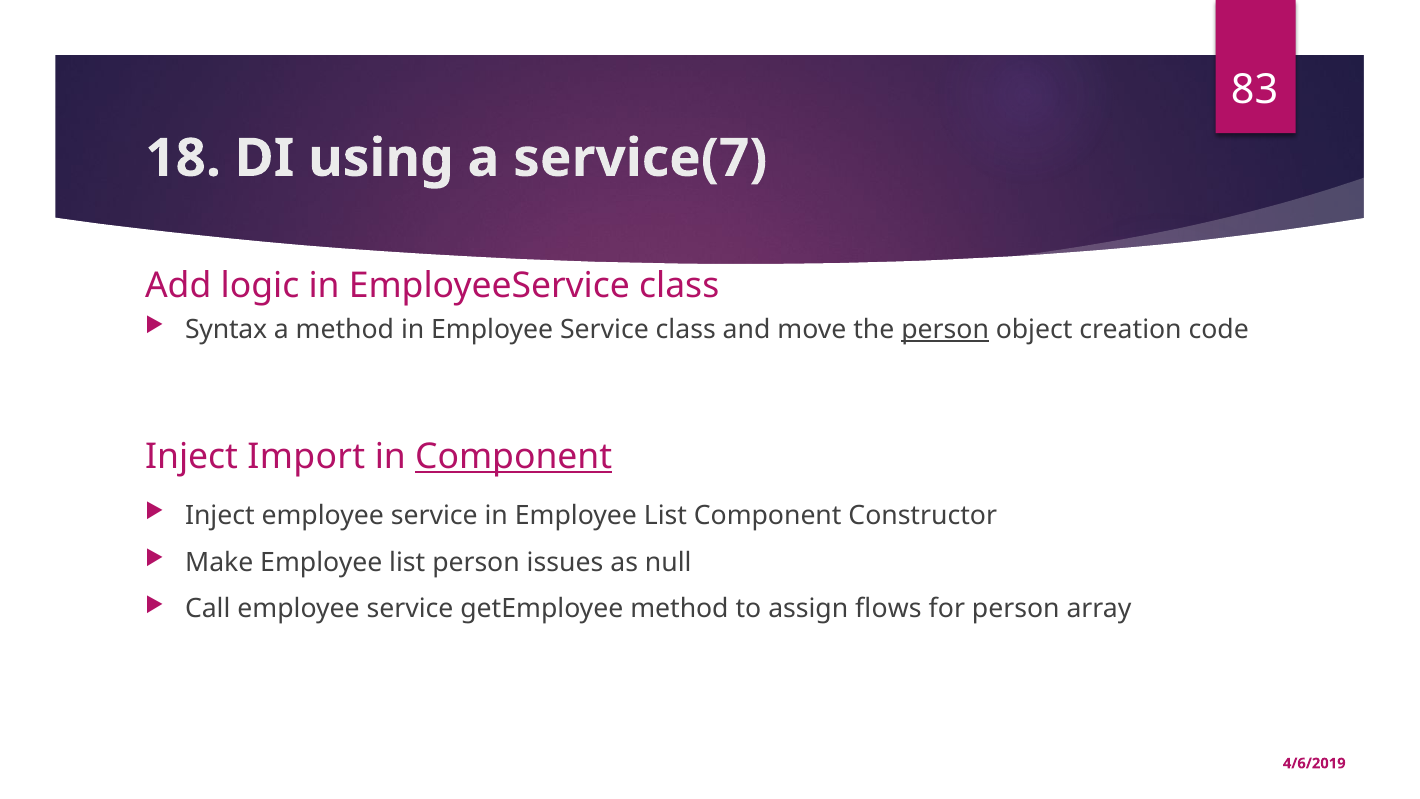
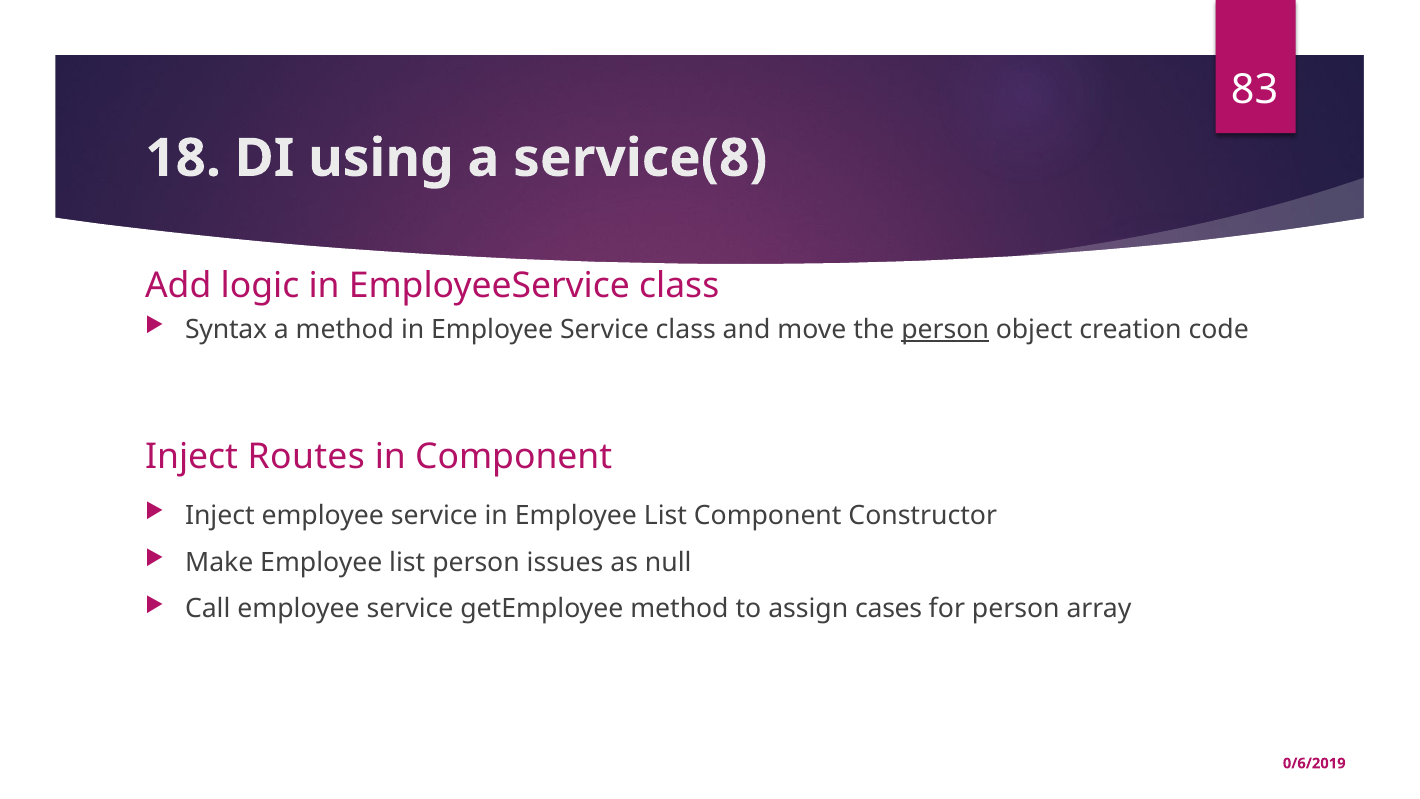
service(7: service(7 -> service(8 (640, 158)
Import: Import -> Routes (306, 456)
Component underline: present -> none (514, 456)
flows: flows -> cases (889, 609)
4/6/2019: 4/6/2019 -> 0/6/2019 (1314, 763)
